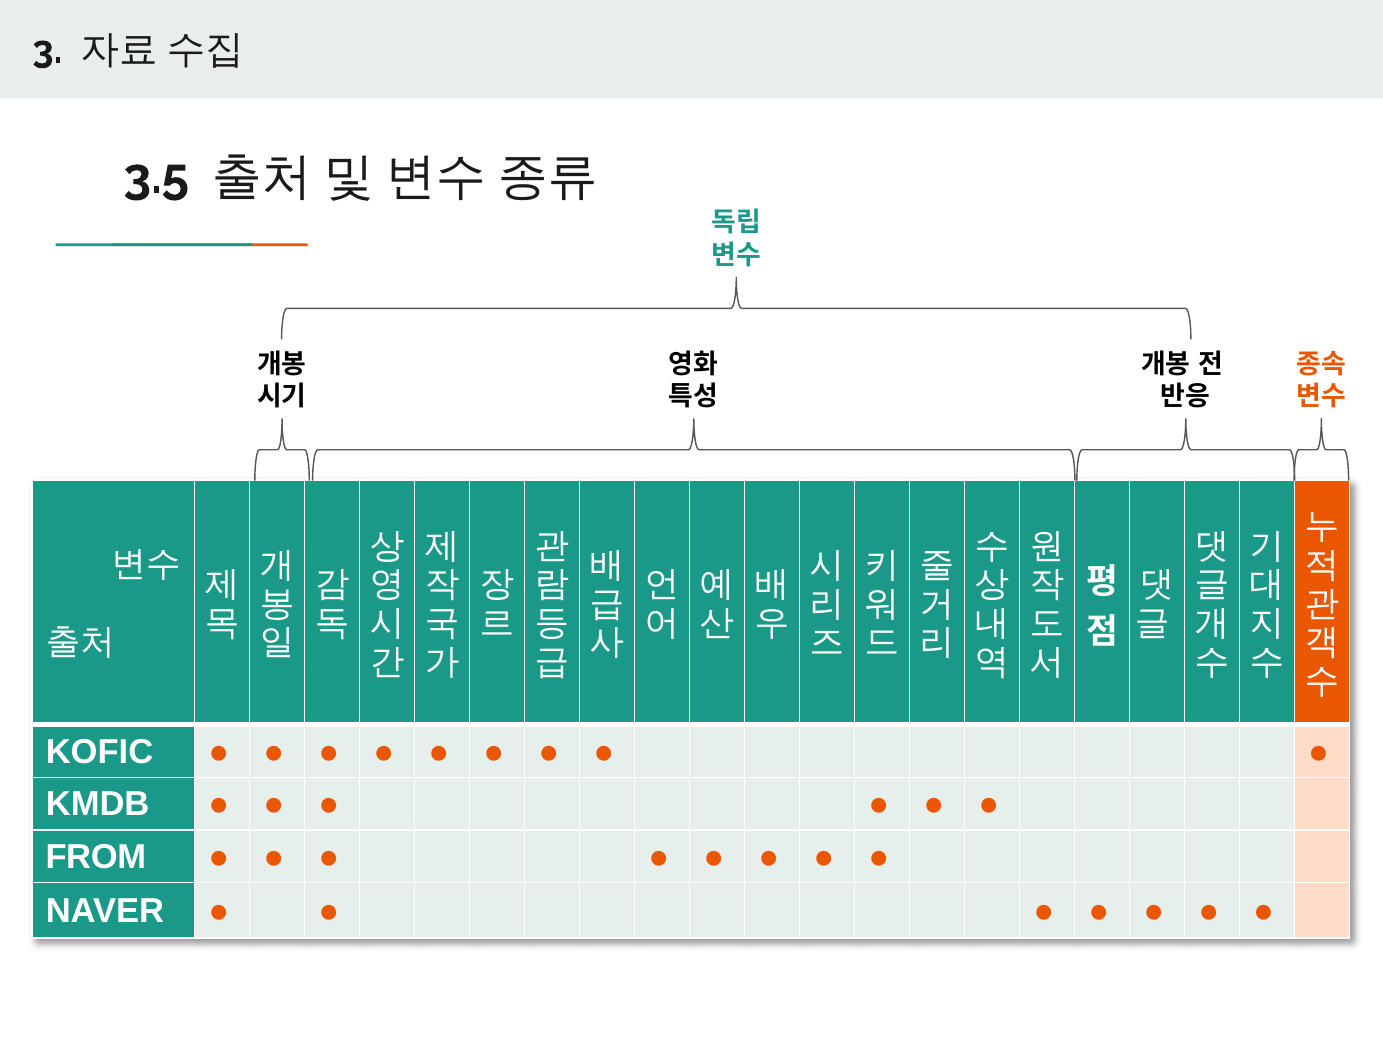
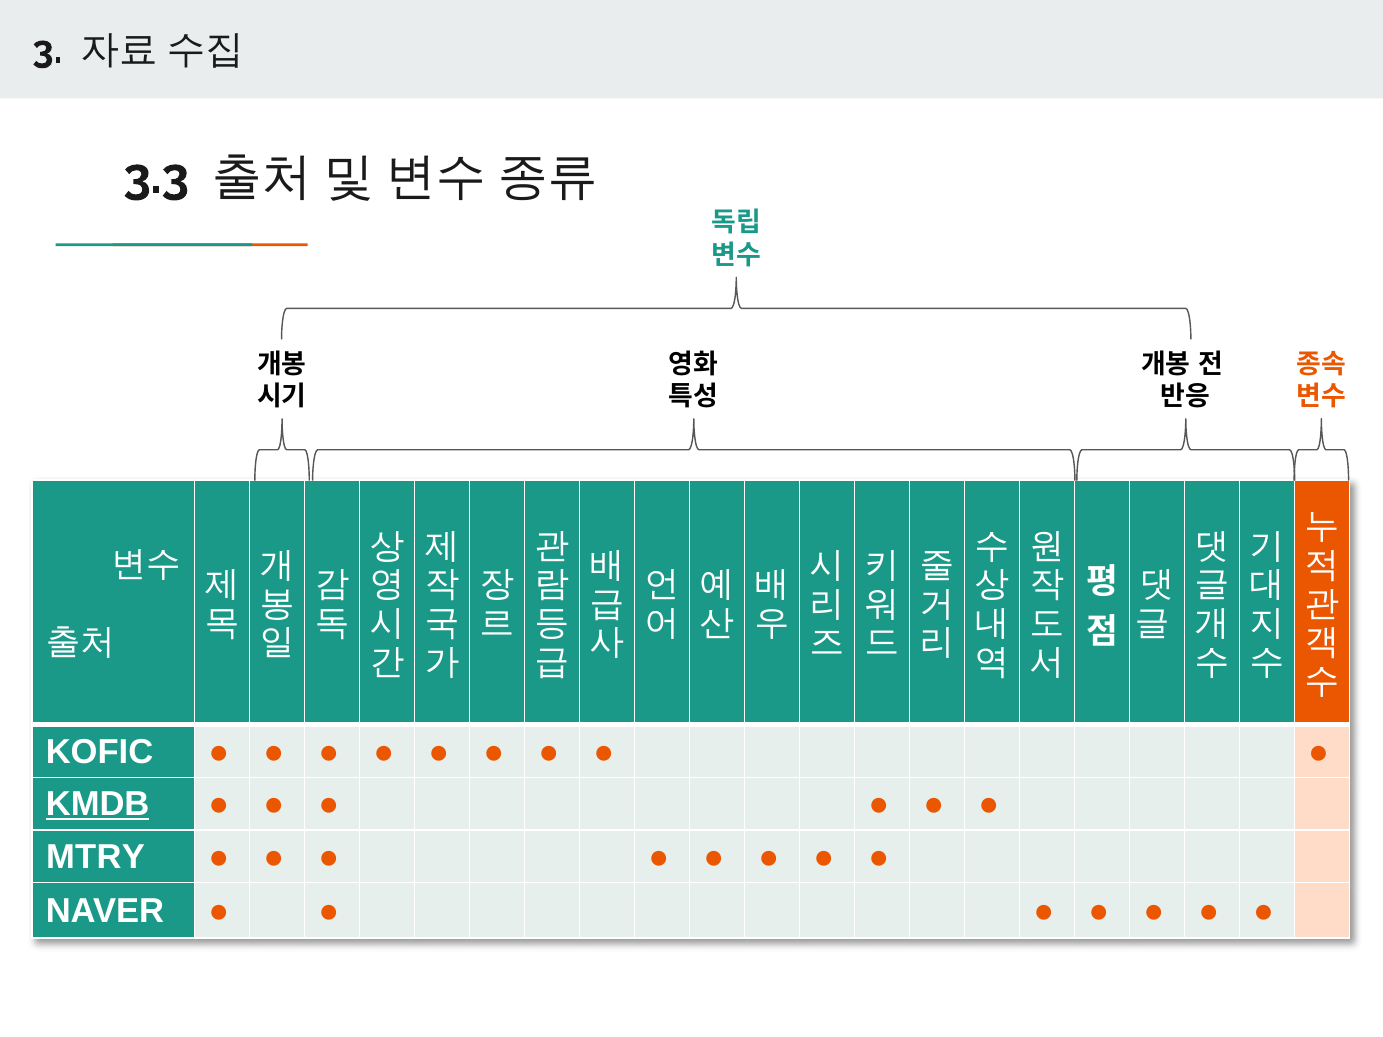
3.5: 3.5 -> 3.3 (156, 177)
KMDB underline: none -> present (98, 805)
FROM: FROM -> MTRY (95, 857)
